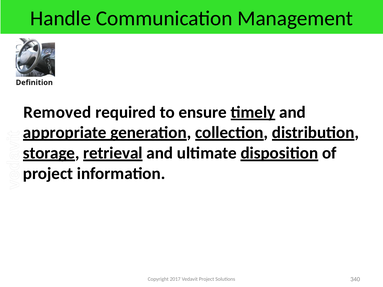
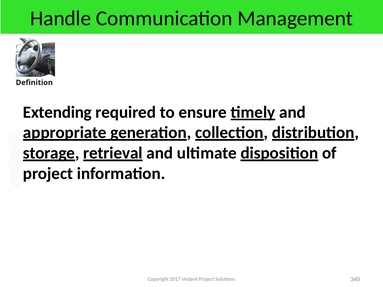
Removed: Removed -> Extending (57, 112)
